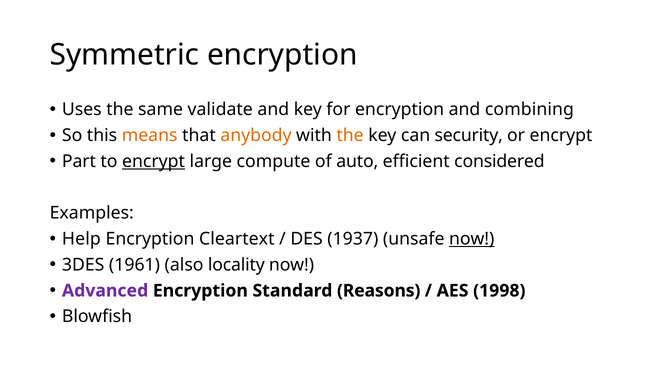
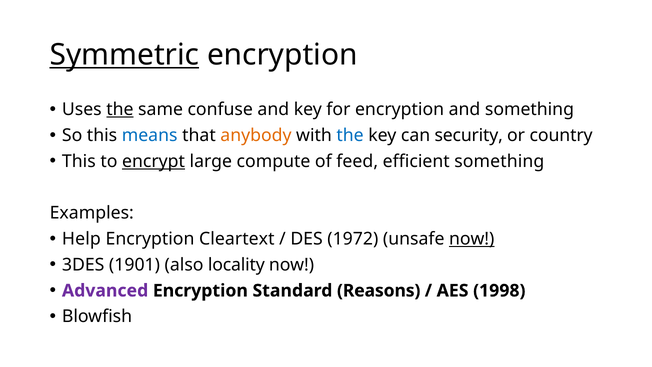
Symmetric underline: none -> present (124, 55)
the underline: none -> present (120, 109)
validate: validate -> confuse (220, 109)
and combining: combining -> something (529, 109)
means colour: orange -> blue (150, 135)
the colour: orange -> blue (350, 135)
or encrypt: encrypt -> country (561, 135)
Part: Part -> This (79, 161)
auto: auto -> feed (357, 161)
efficient considered: considered -> something (499, 161)
1937: 1937 -> 1972 (353, 239)
1961: 1961 -> 1901 (135, 265)
